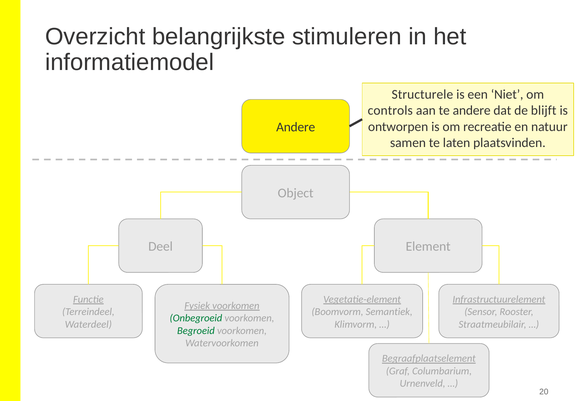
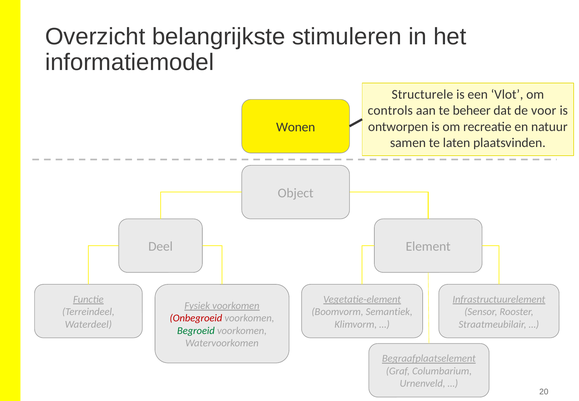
Niet: Niet -> Vlot (507, 95)
te andere: andere -> beheer (472, 111)
blijft: blijft -> voor (544, 111)
Andere: Andere -> Wonen (296, 127)
Onbegroeid colour: green -> red (196, 318)
